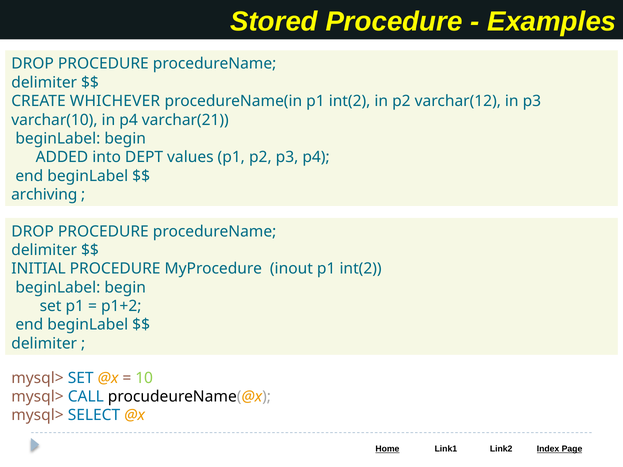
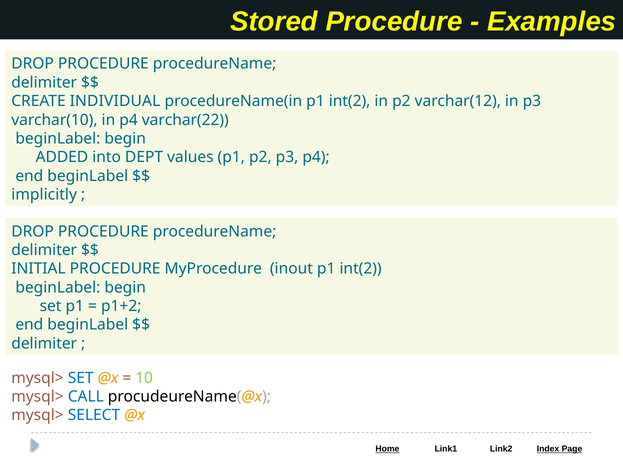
WHICHEVER: WHICHEVER -> INDIVIDUAL (115, 101)
varchar(21: varchar(21 -> varchar(22 (185, 120)
archiving: archiving -> implicitly (44, 195)
